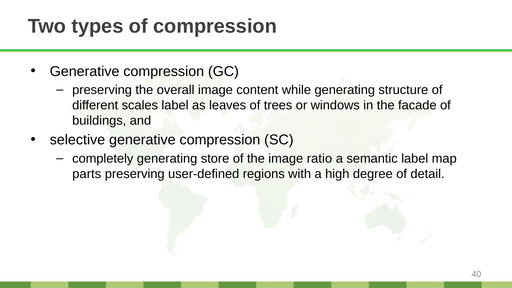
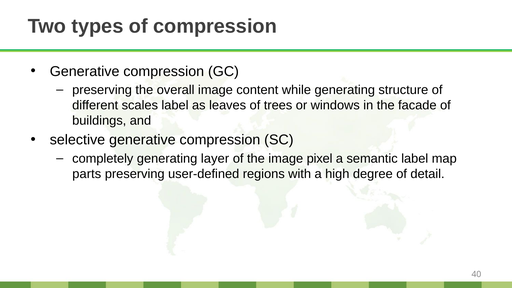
store: store -> layer (215, 159)
ratio: ratio -> pixel (320, 159)
